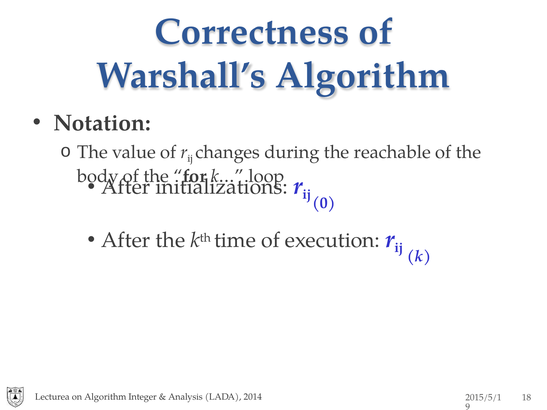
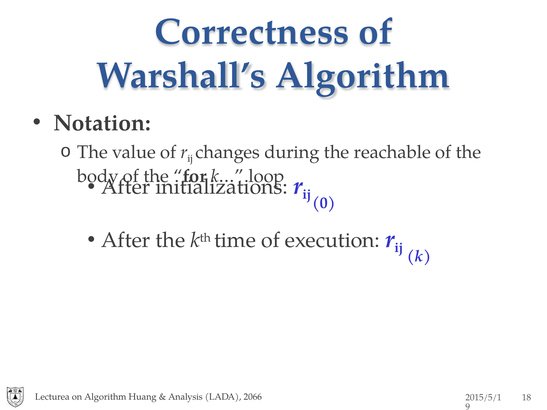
Integer: Integer -> Huang (143, 397)
2014: 2014 -> 2066 (253, 397)
